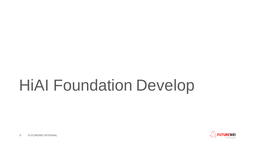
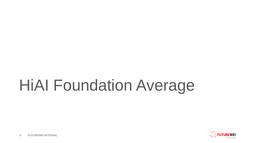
Develop: Develop -> Average (165, 85)
